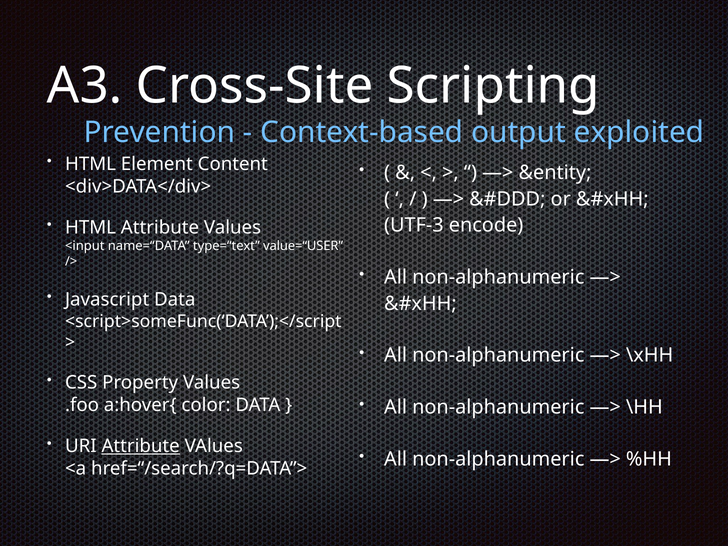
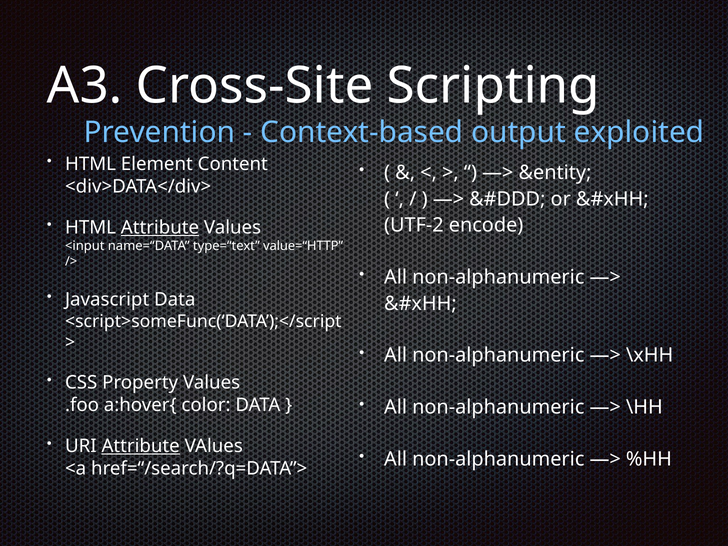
Attribute underline: none -> present (160, 227)
UTF-3: UTF-3 -> UTF-2 (414, 225)
value=“USER: value=“USER -> value=“HTTP (303, 246)
